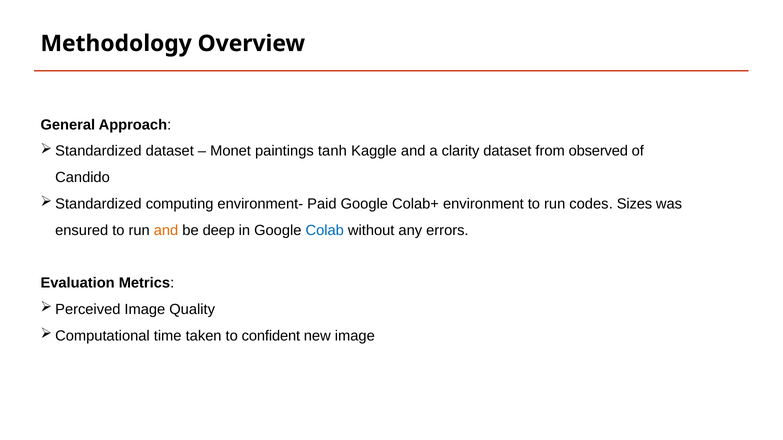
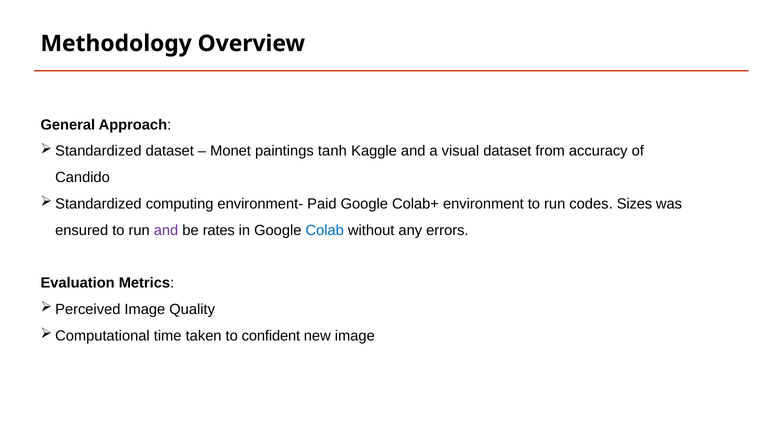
clarity: clarity -> visual (460, 151)
observed: observed -> accuracy (598, 151)
and colour: orange -> purple (166, 231)
deep: deep -> rates (219, 231)
